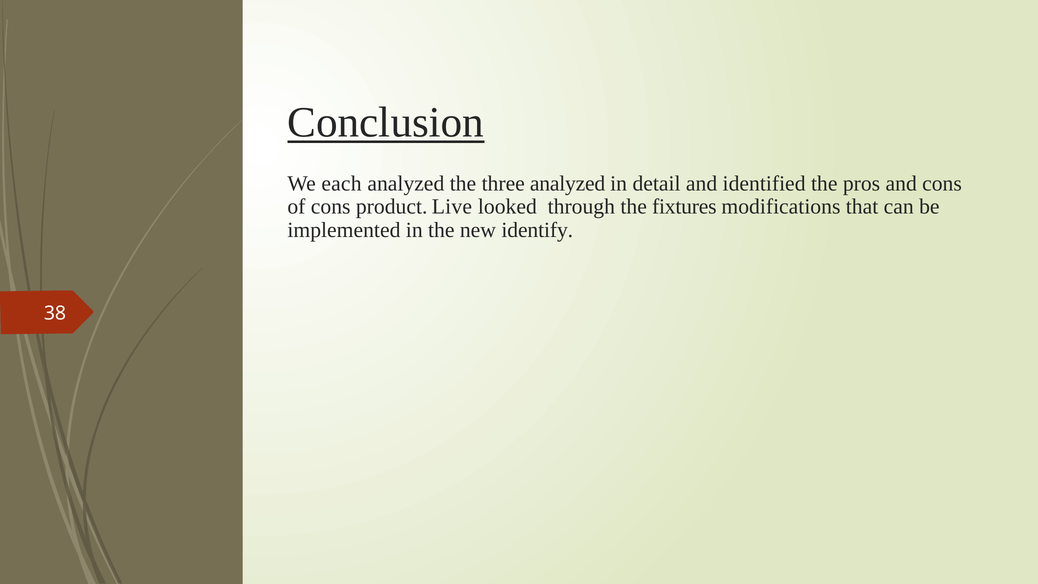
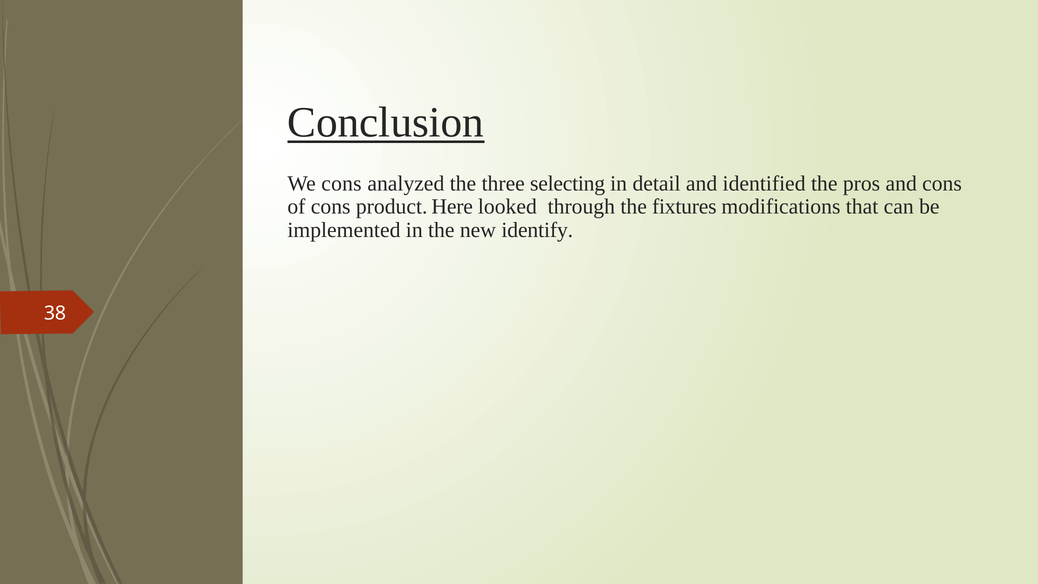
We each: each -> cons (342, 183)
three analyzed: analyzed -> selecting (568, 183)
Live: Live -> Here (452, 207)
